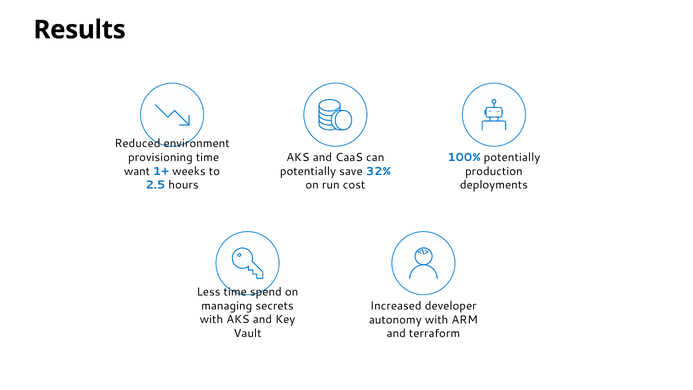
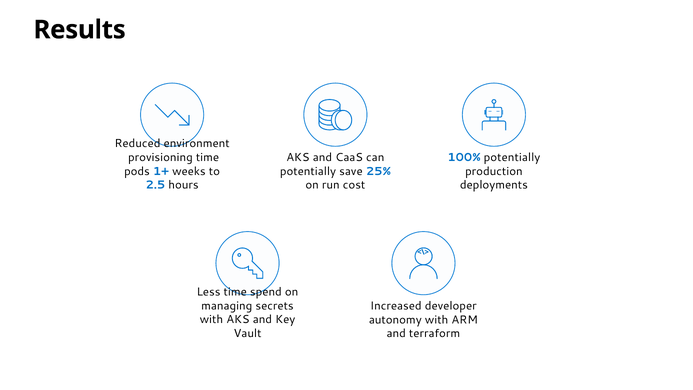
want: want -> pods (137, 171)
32%: 32% -> 25% (378, 171)
